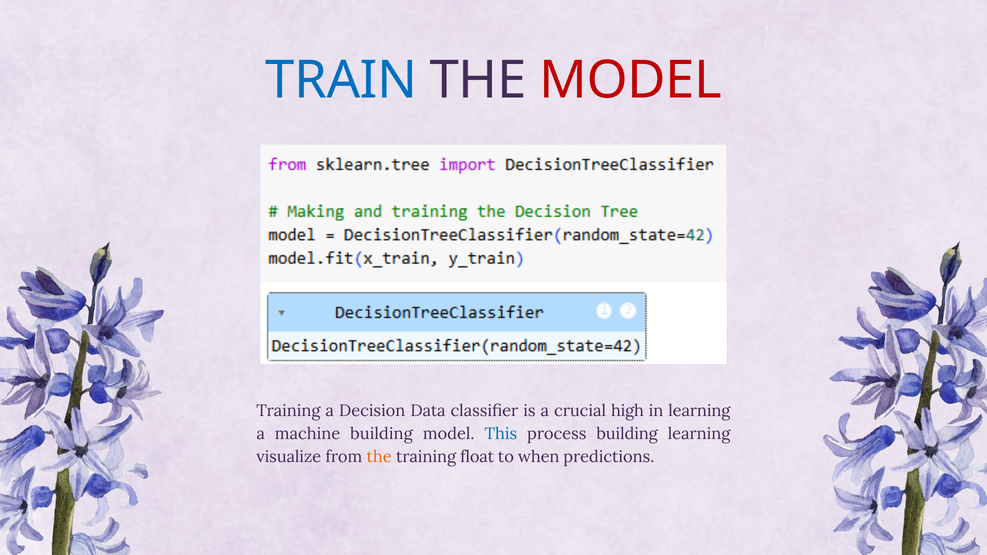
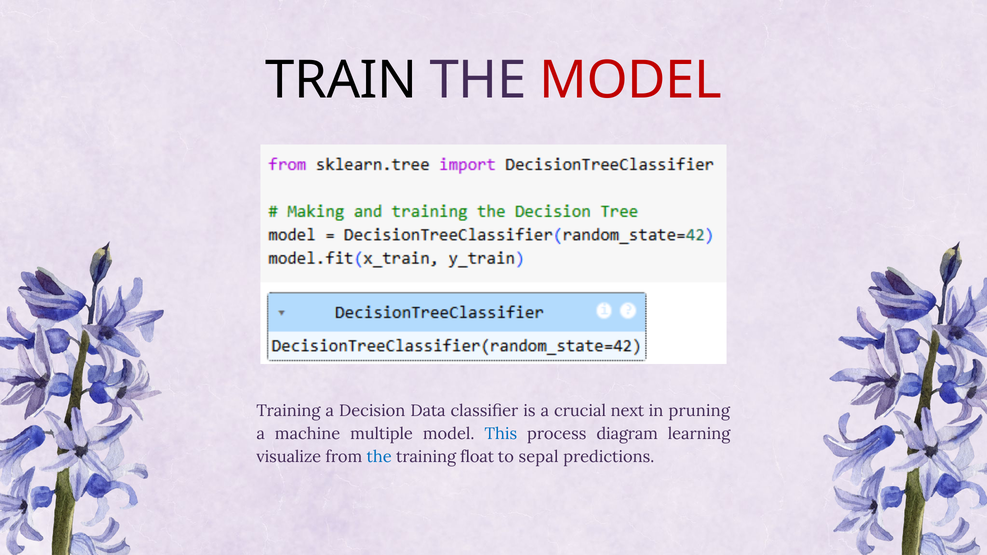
TRAIN colour: blue -> black (341, 81)
high: high -> next (627, 411)
in learning: learning -> pruning (699, 411)
machine building: building -> multiple (382, 434)
process building: building -> diagram (627, 434)
the colour: orange -> blue (379, 457)
when: when -> sepal (539, 457)
